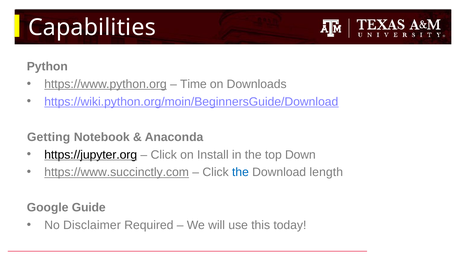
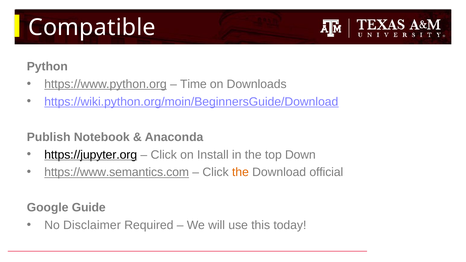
Capabilities: Capabilities -> Compatible (92, 27)
Getting: Getting -> Publish (49, 137)
https://www.succinctly.com: https://www.succinctly.com -> https://www.semantics.com (117, 172)
the colour: blue -> orange (240, 172)
length: length -> official (326, 172)
